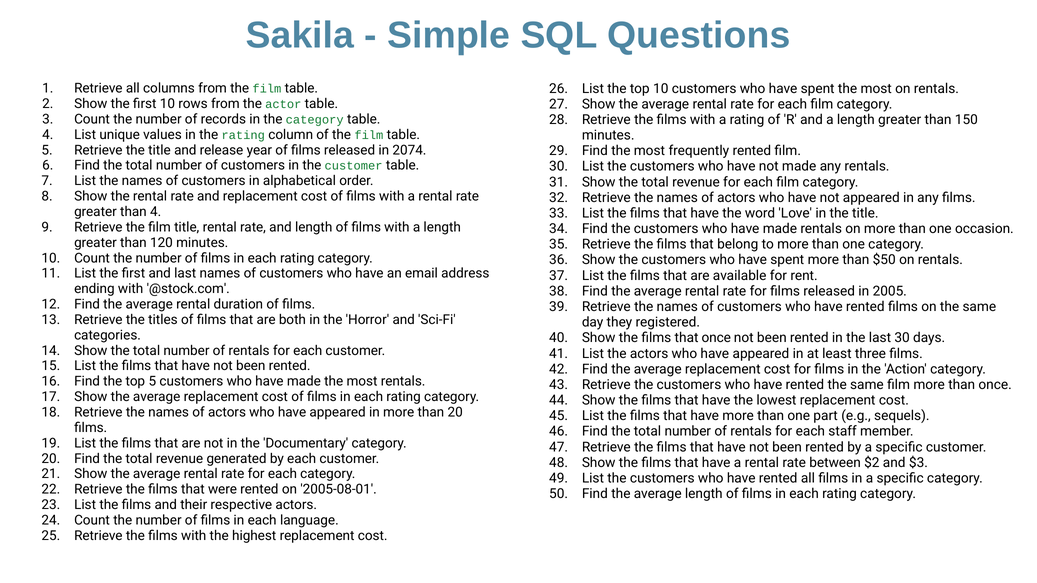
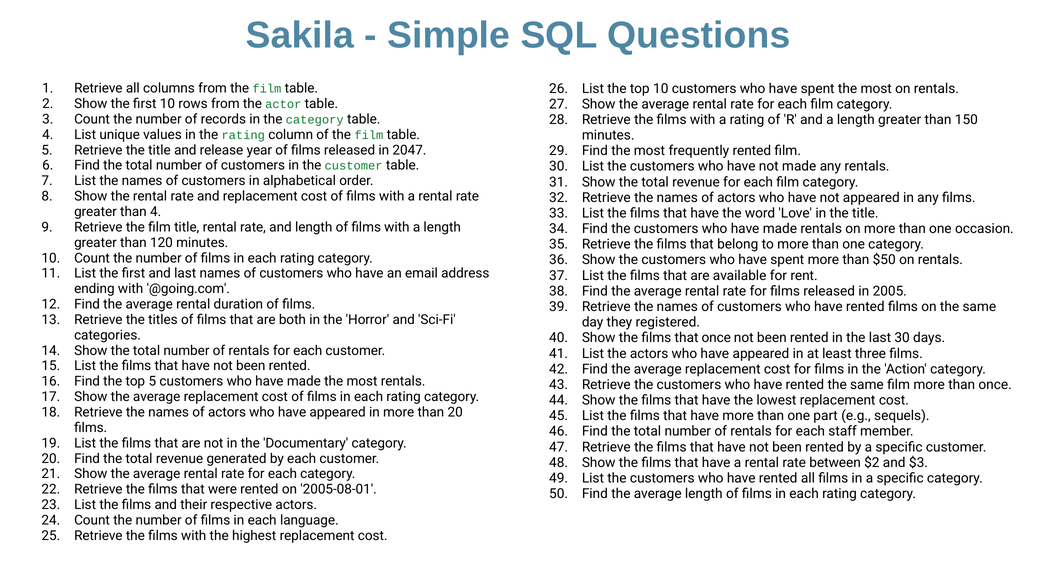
2074: 2074 -> 2047 (409, 150)
@stock.com: @stock.com -> @going.com (188, 289)
